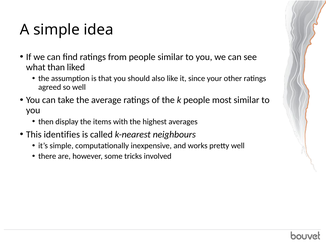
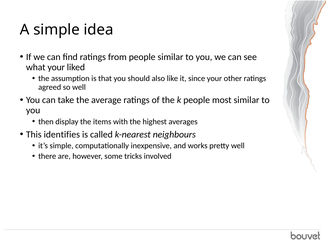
what than: than -> your (56, 67)
